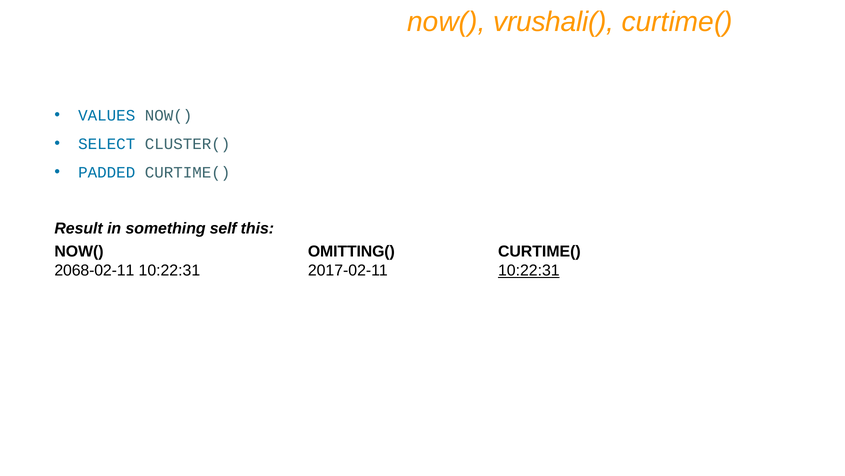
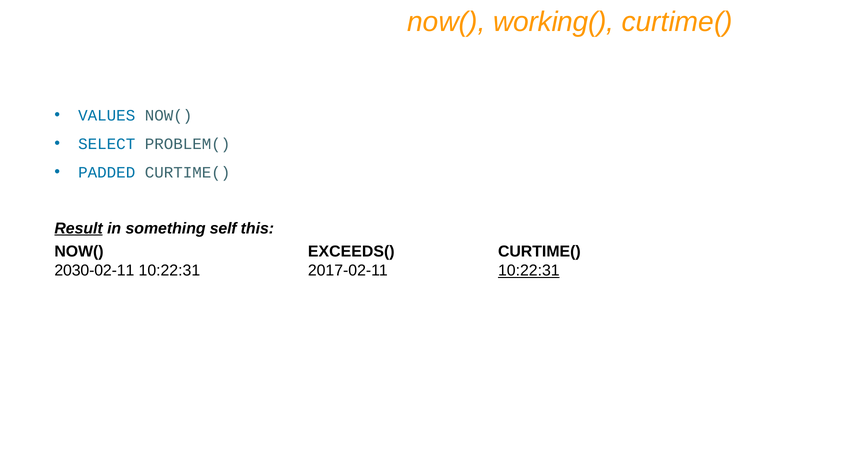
vrushali(: vrushali( -> working( (554, 22)
CLUSTER(: CLUSTER( -> PROBLEM( (188, 144)
Result underline: none -> present (79, 228)
OMITTING(: OMITTING( -> EXCEEDS( (351, 251)
2068-02-11: 2068-02-11 -> 2030-02-11 (94, 270)
